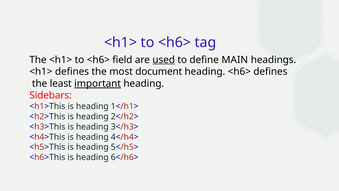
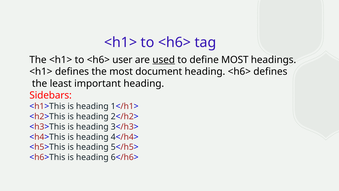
field: field -> user (122, 60)
define MAIN: MAIN -> MOST (235, 60)
important underline: present -> none (98, 83)
